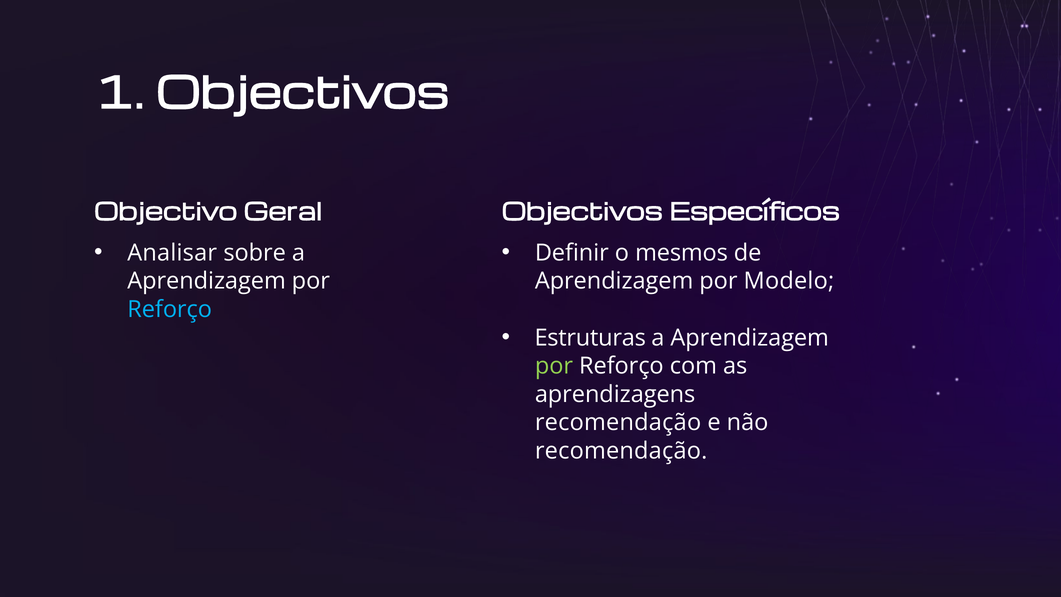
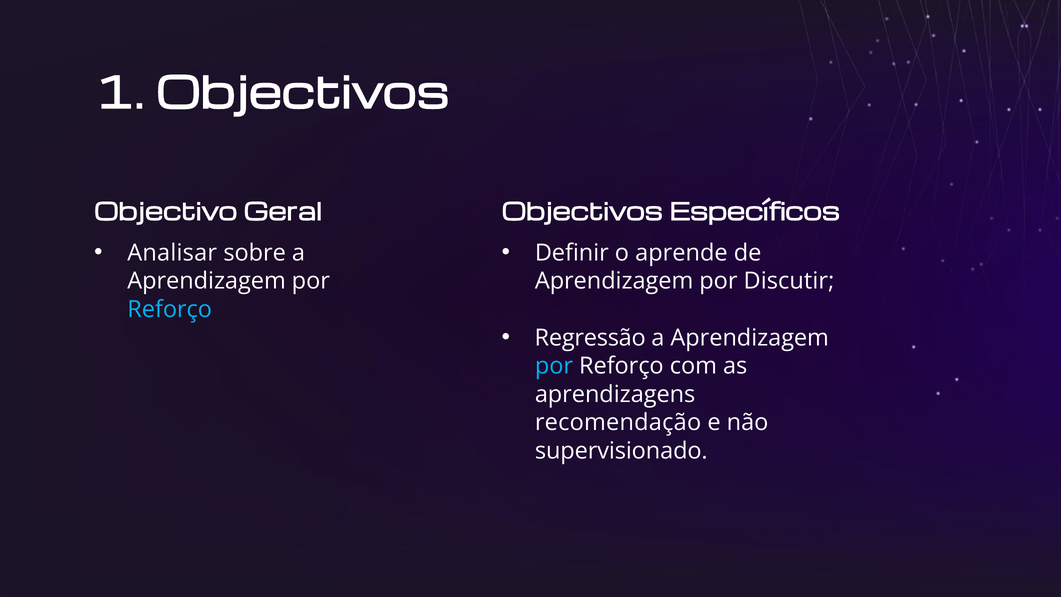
mesmos: mesmos -> aprende (681, 253)
Modelo: Modelo -> Discutir (789, 281)
Estruturas: Estruturas -> Regressão (590, 338)
por colour: light green -> light blue (554, 366)
recomendação: recomendação -> supervisionado (621, 451)
